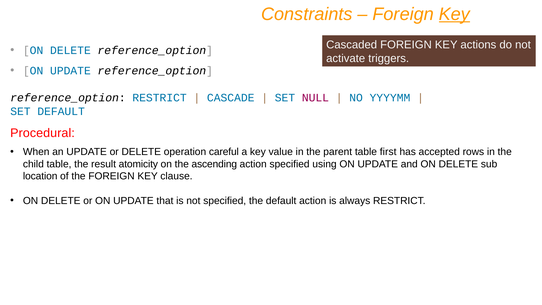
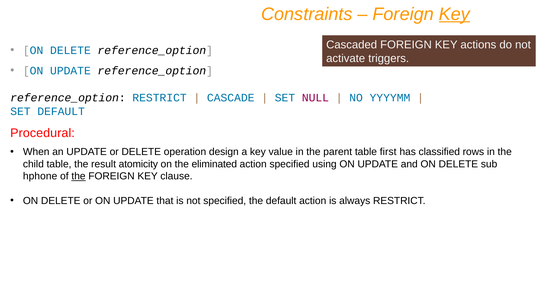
careful: careful -> design (224, 152)
accepted: accepted -> classified (439, 152)
ascending: ascending -> eliminated (214, 164)
location: location -> hphone (40, 176)
the underline: none -> present (79, 176)
